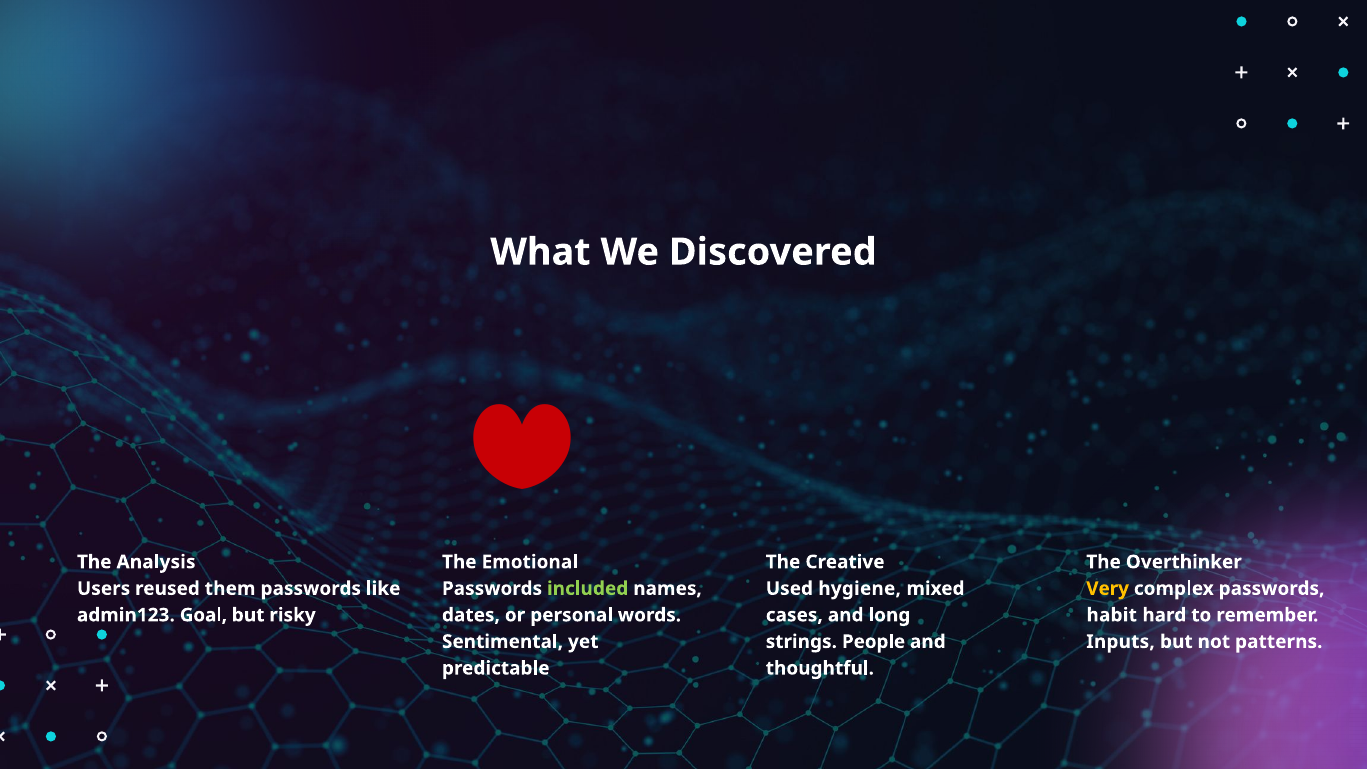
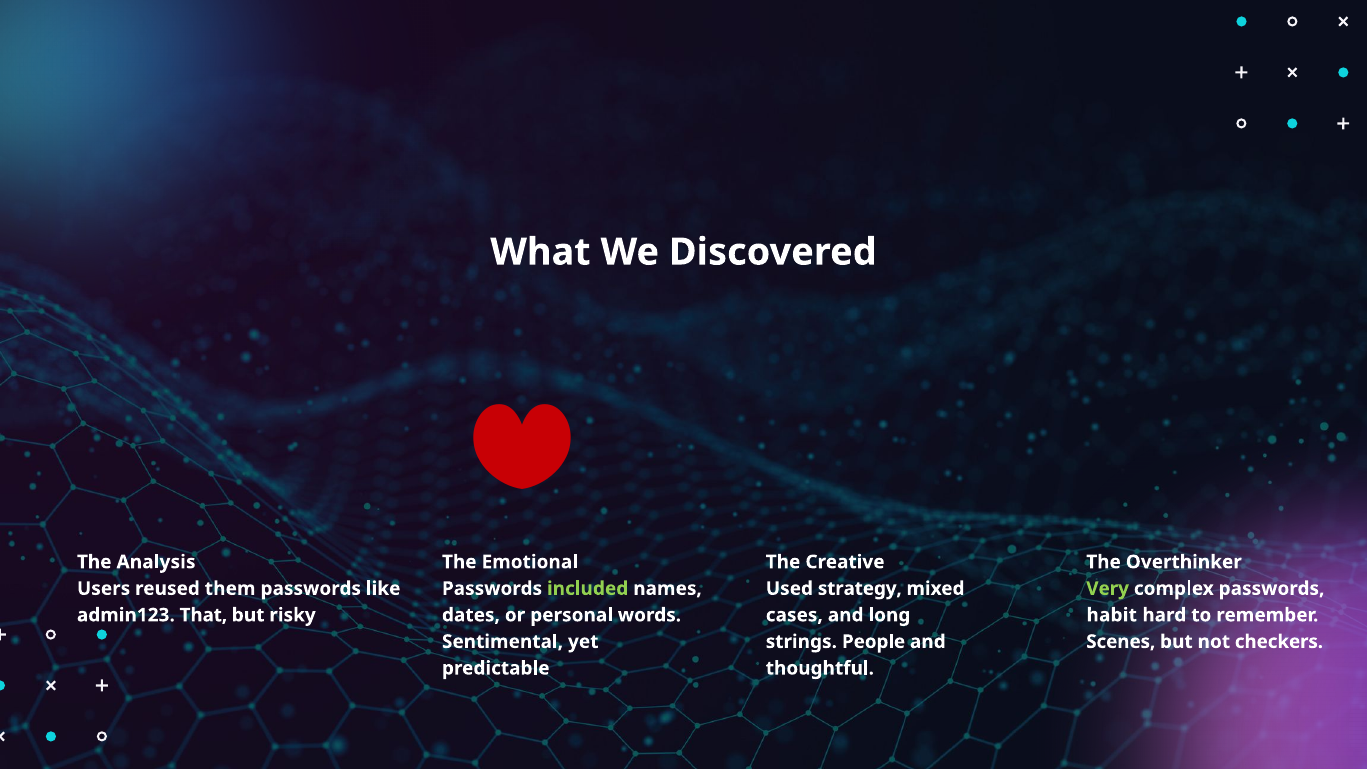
hygiene: hygiene -> strategy (860, 589)
Very colour: yellow -> light green (1108, 589)
Goal: Goal -> That (203, 615)
Inputs: Inputs -> Scenes (1121, 642)
patterns: patterns -> checkers (1279, 642)
